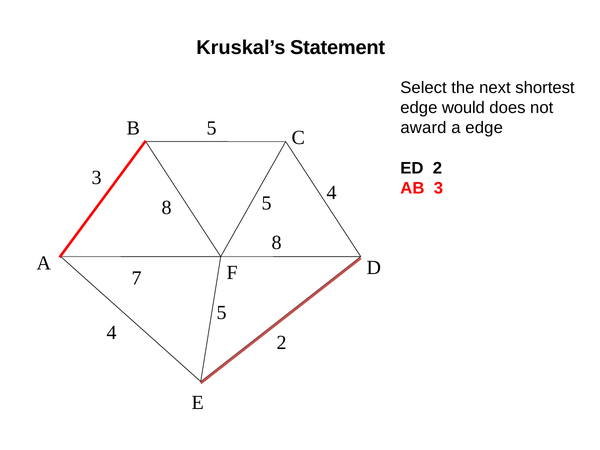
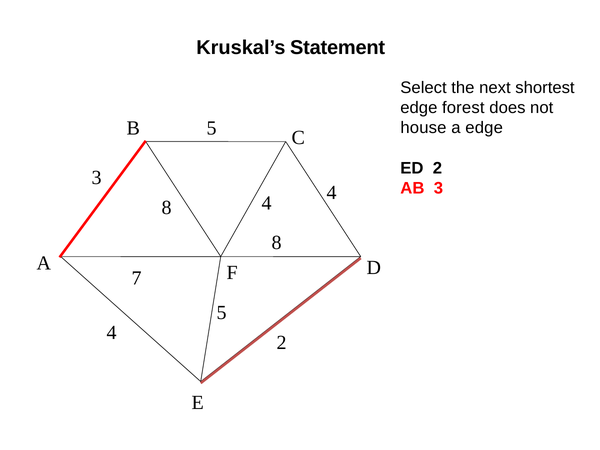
would: would -> forest (463, 108)
award: award -> house (423, 128)
8 5: 5 -> 4 (267, 203)
